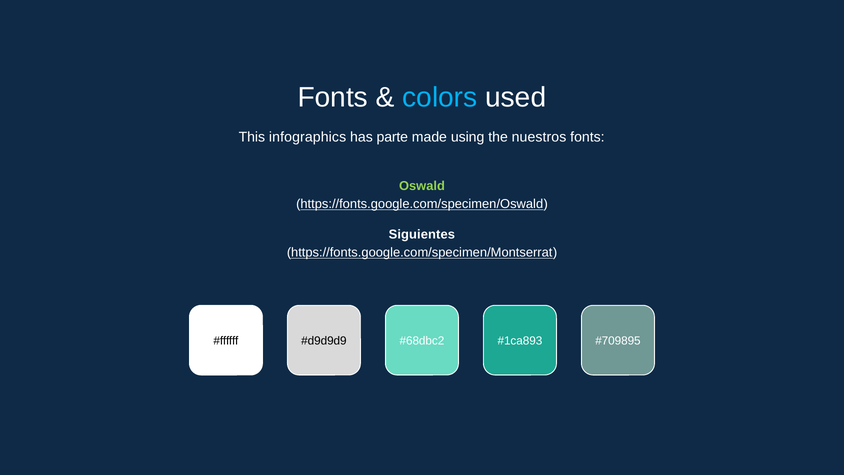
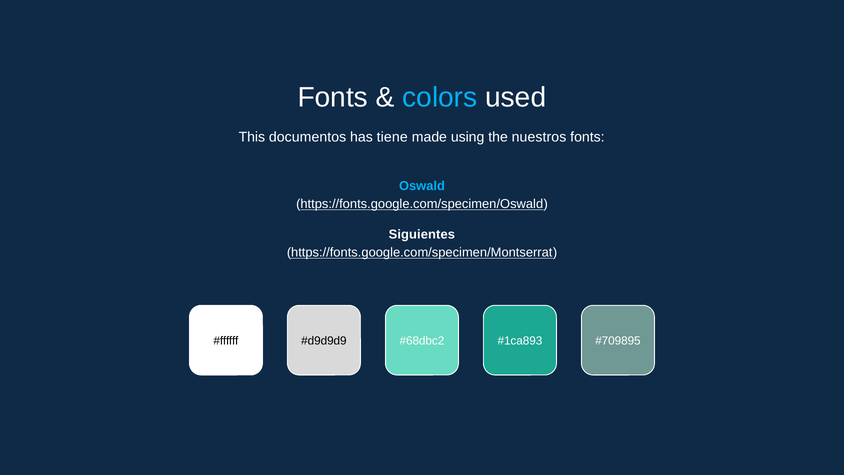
infographics: infographics -> documentos (308, 137)
parte: parte -> tiene (392, 137)
Oswald colour: light green -> light blue (422, 186)
